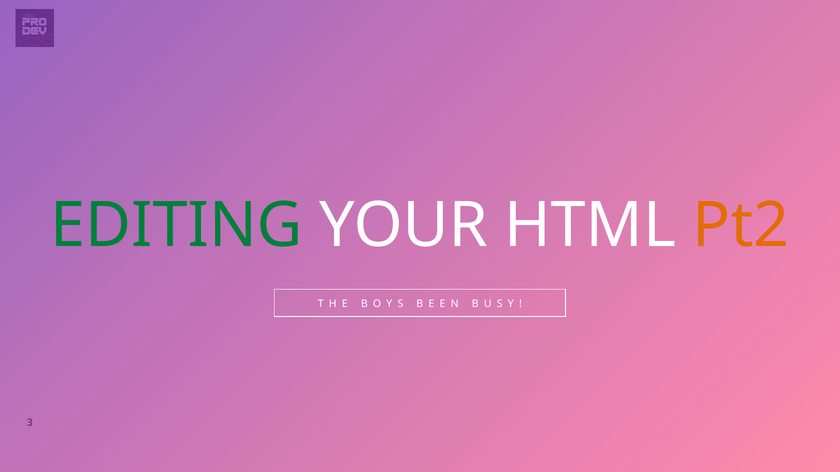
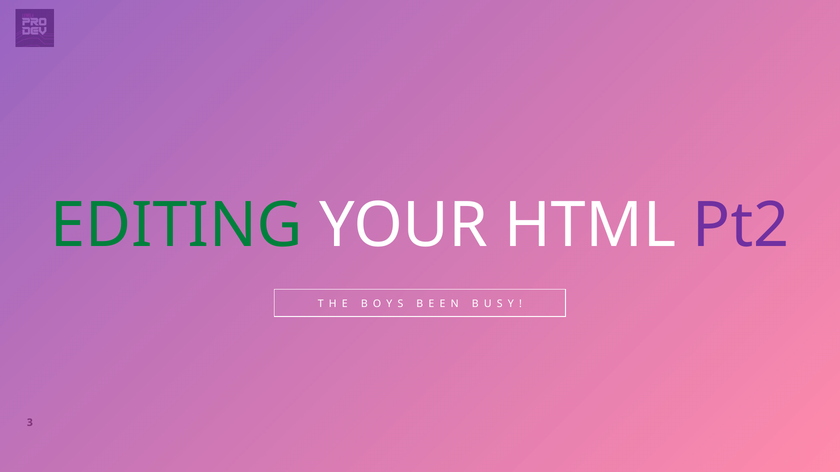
Pt2 colour: orange -> purple (741, 226)
